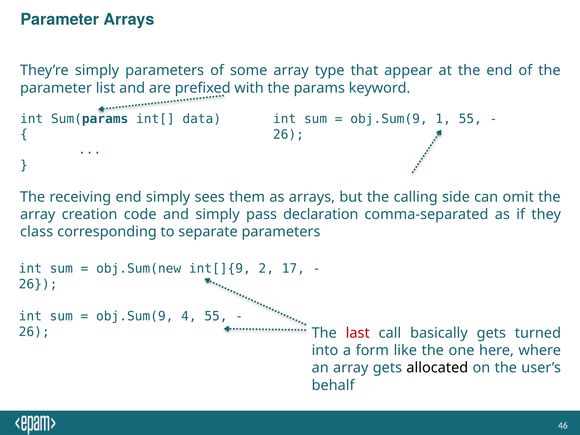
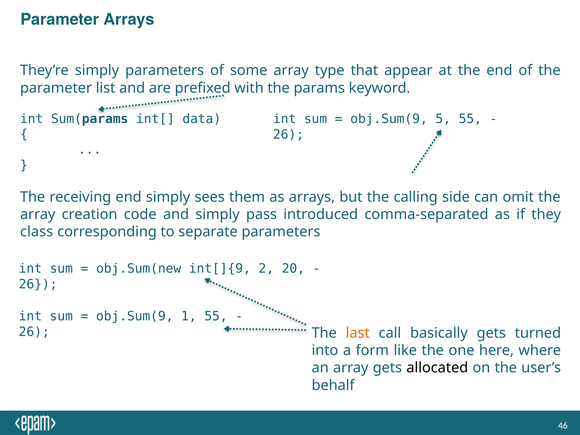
1: 1 -> 5 (443, 119)
declaration: declaration -> introduced (321, 214)
17: 17 -> 20 (293, 269)
4: 4 -> 1 (189, 316)
last colour: red -> orange (358, 333)
